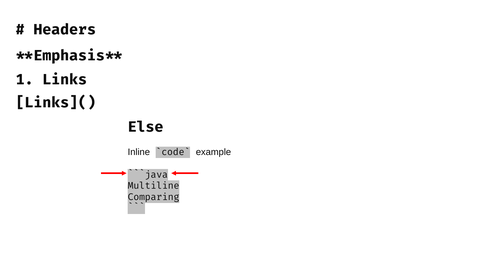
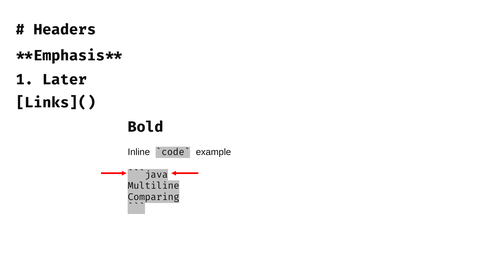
Links: Links -> Later (65, 80)
Else: Else -> Bold (146, 127)
